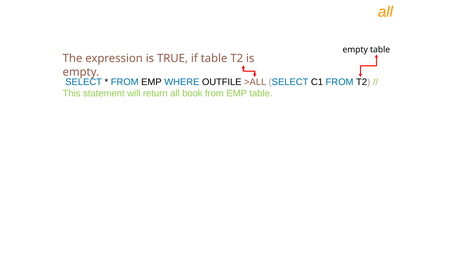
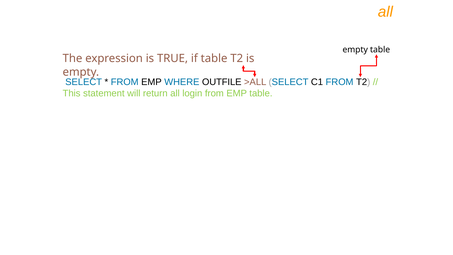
book: book -> login (192, 93)
